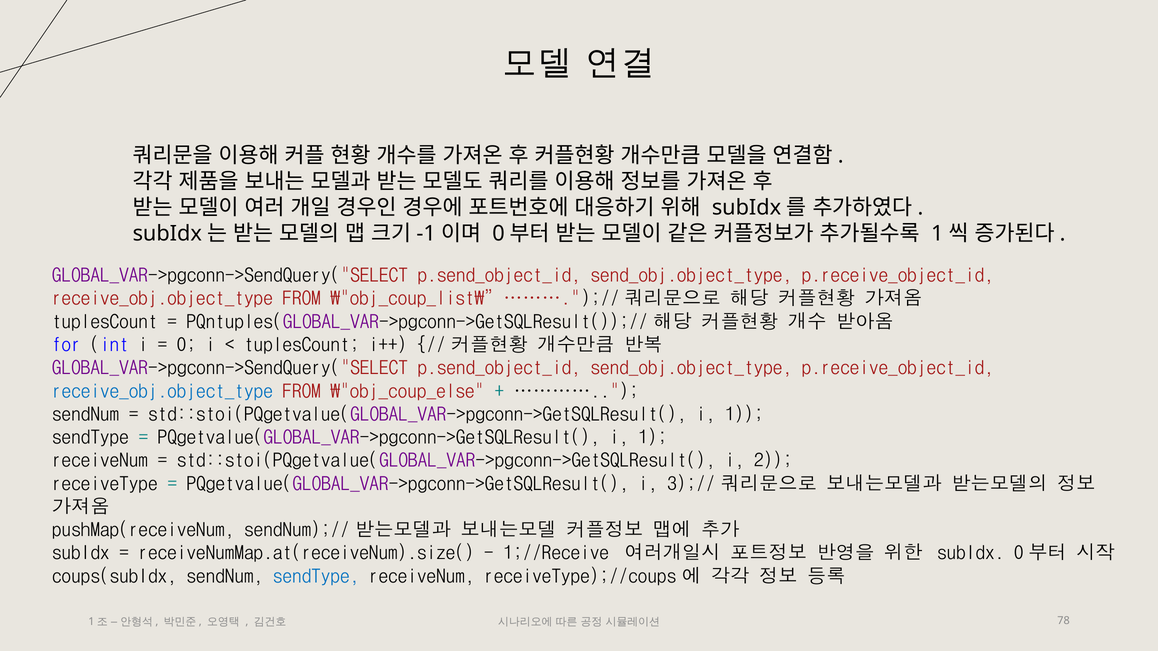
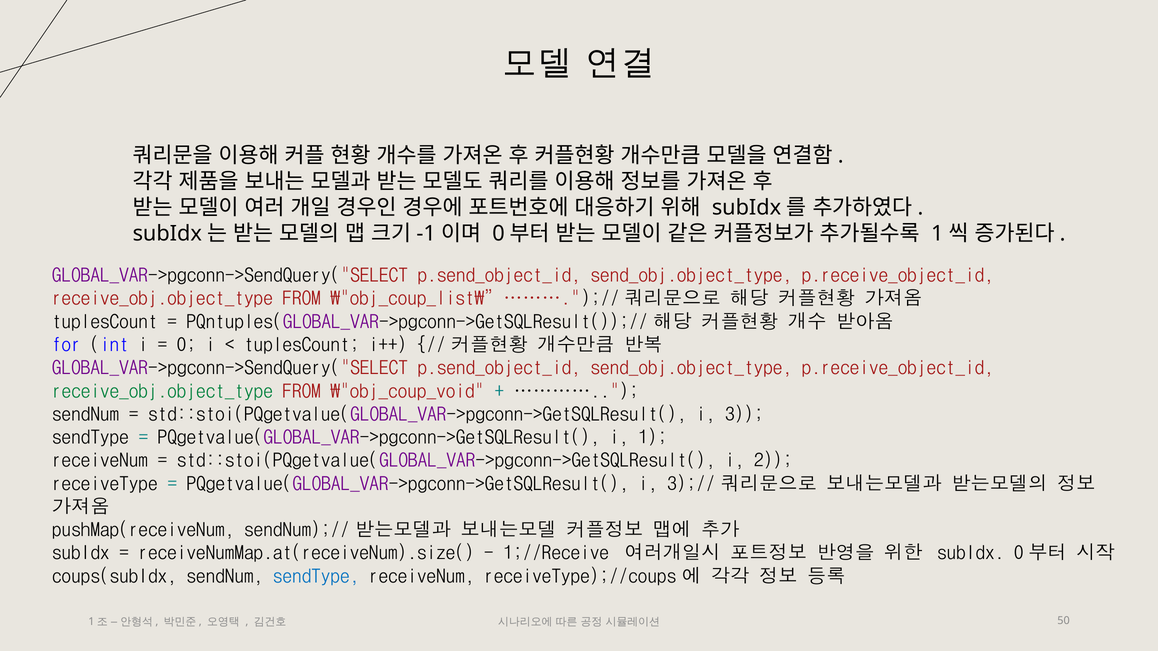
receive_obj.object_type colour: blue -> green (162, 391)
\"obj_coup_else: \"obj_coup_else -> \"obj_coup_void (407, 391)
std::stoi(PQgetvalue(GLOBAL_VAR->pgconn->GetSQLResult( i 1: 1 -> 3 (744, 415)
78: 78 -> 50 (1064, 621)
